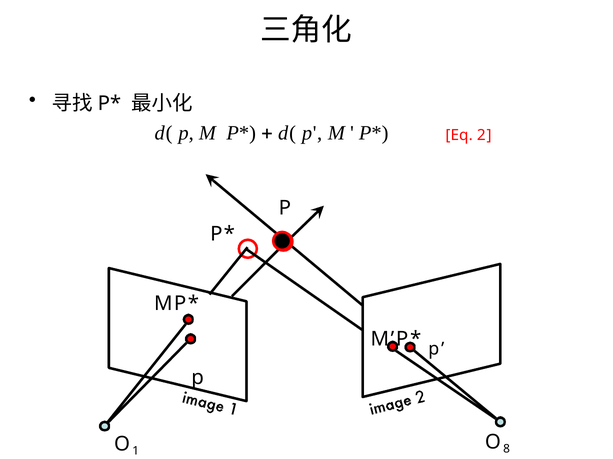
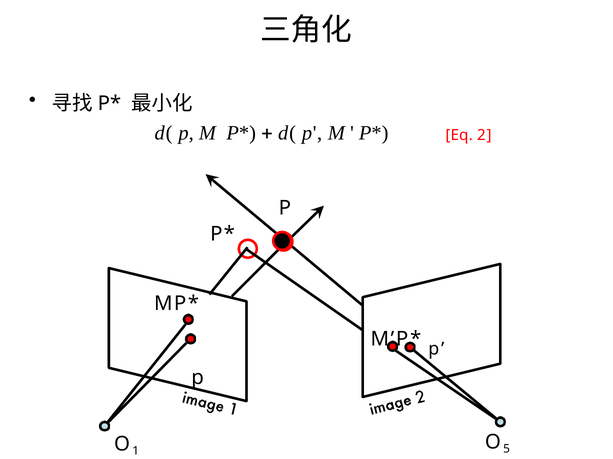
8: 8 -> 5 (507, 449)
